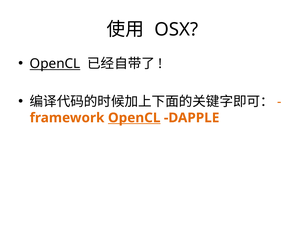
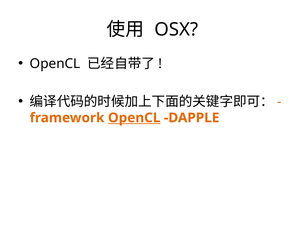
OpenCL underline: present -> none (55, 64)
